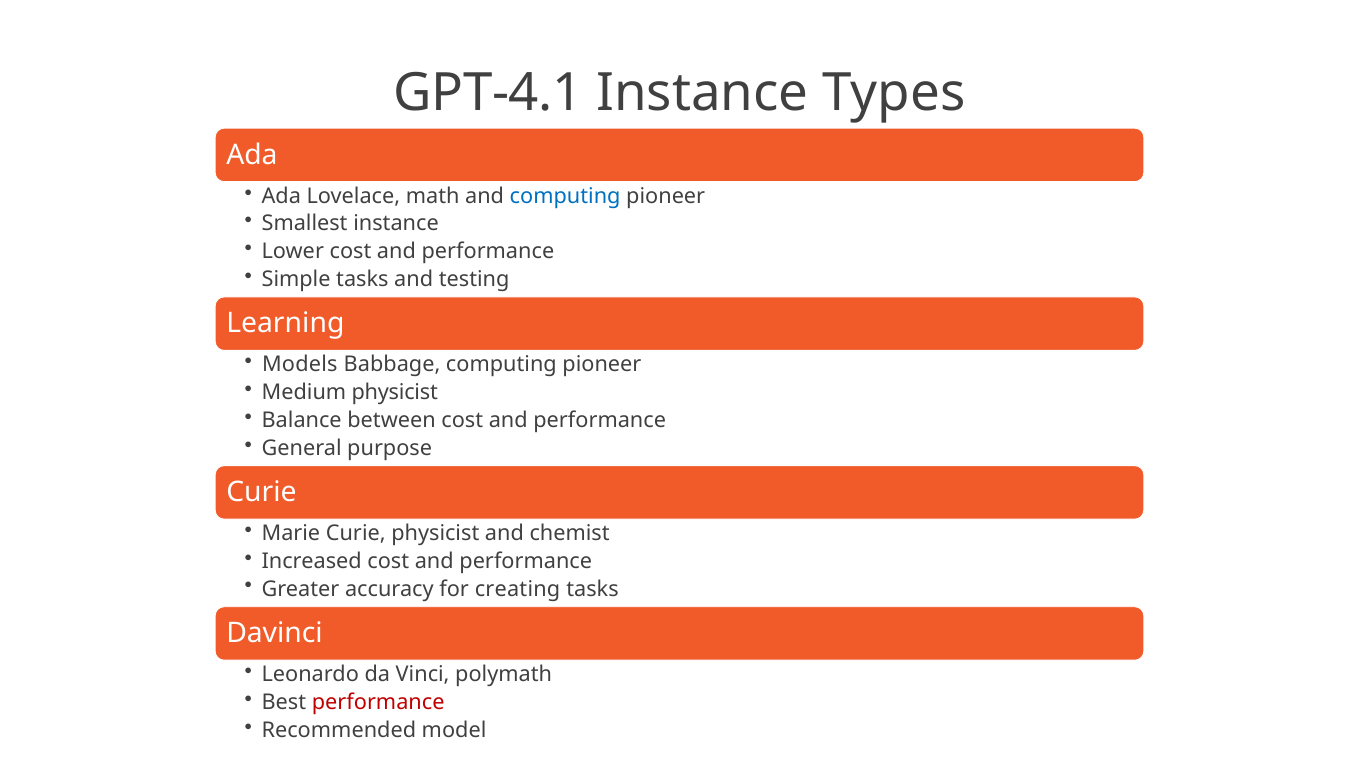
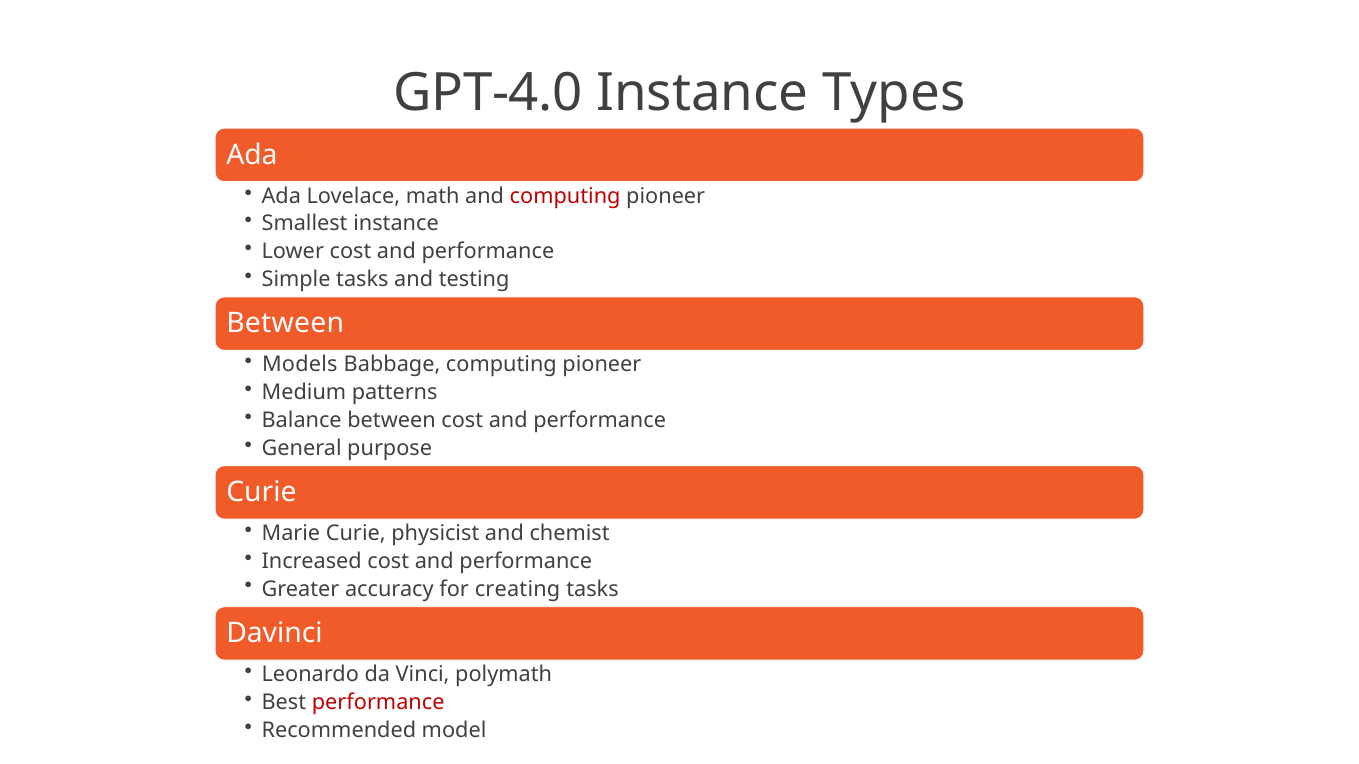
GPT-4.1: GPT-4.1 -> GPT-4.0 (488, 94)
computing colour: blue -> red (565, 196)
Learning: Learning -> Between (285, 324)
Medium physicist: physicist -> patterns (395, 393)
